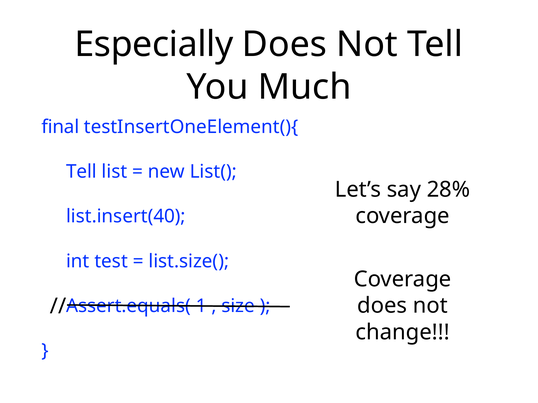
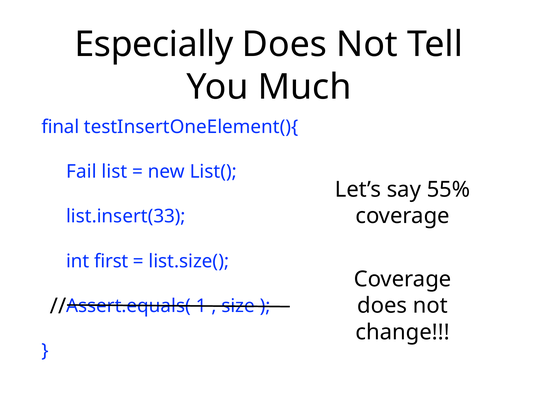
Tell: Tell -> Fail (81, 172)
28%: 28% -> 55% (448, 190)
list.insert(40: list.insert(40 -> list.insert(33 (126, 217)
test: test -> first (111, 261)
